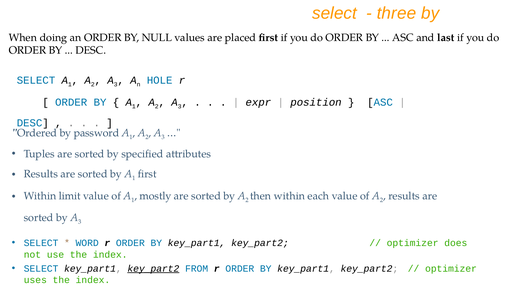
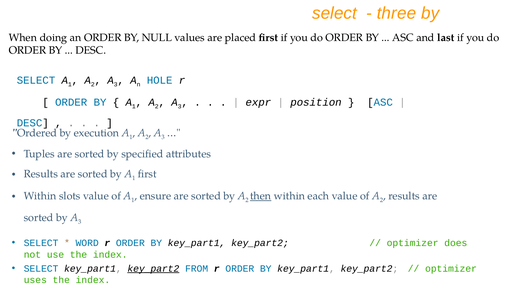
password: password -> execution (96, 133)
limit: limit -> slots (70, 196)
mostly: mostly -> ensure (155, 196)
then underline: none -> present (261, 196)
